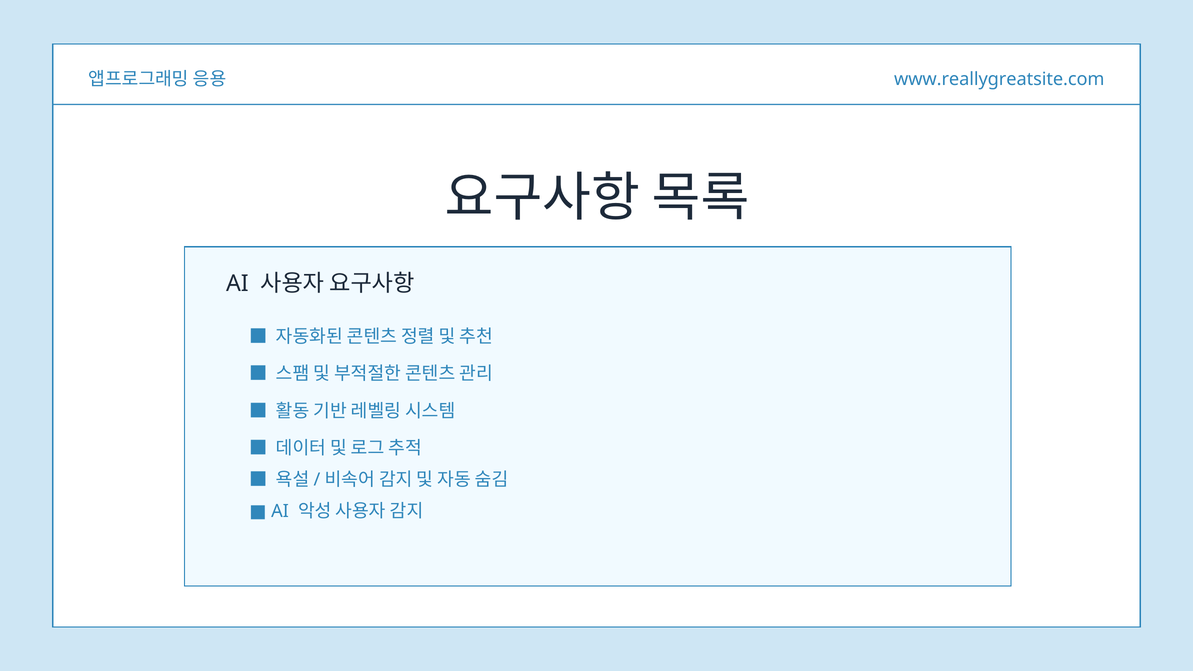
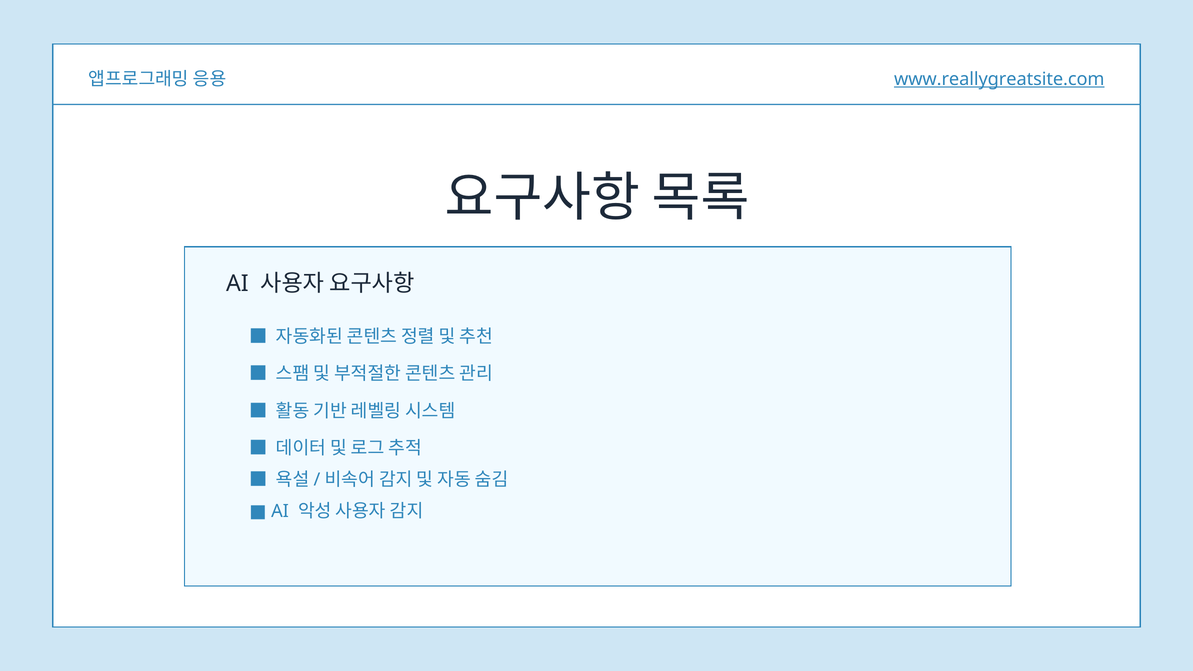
www.reallygreatsite.com underline: none -> present (999, 79)
